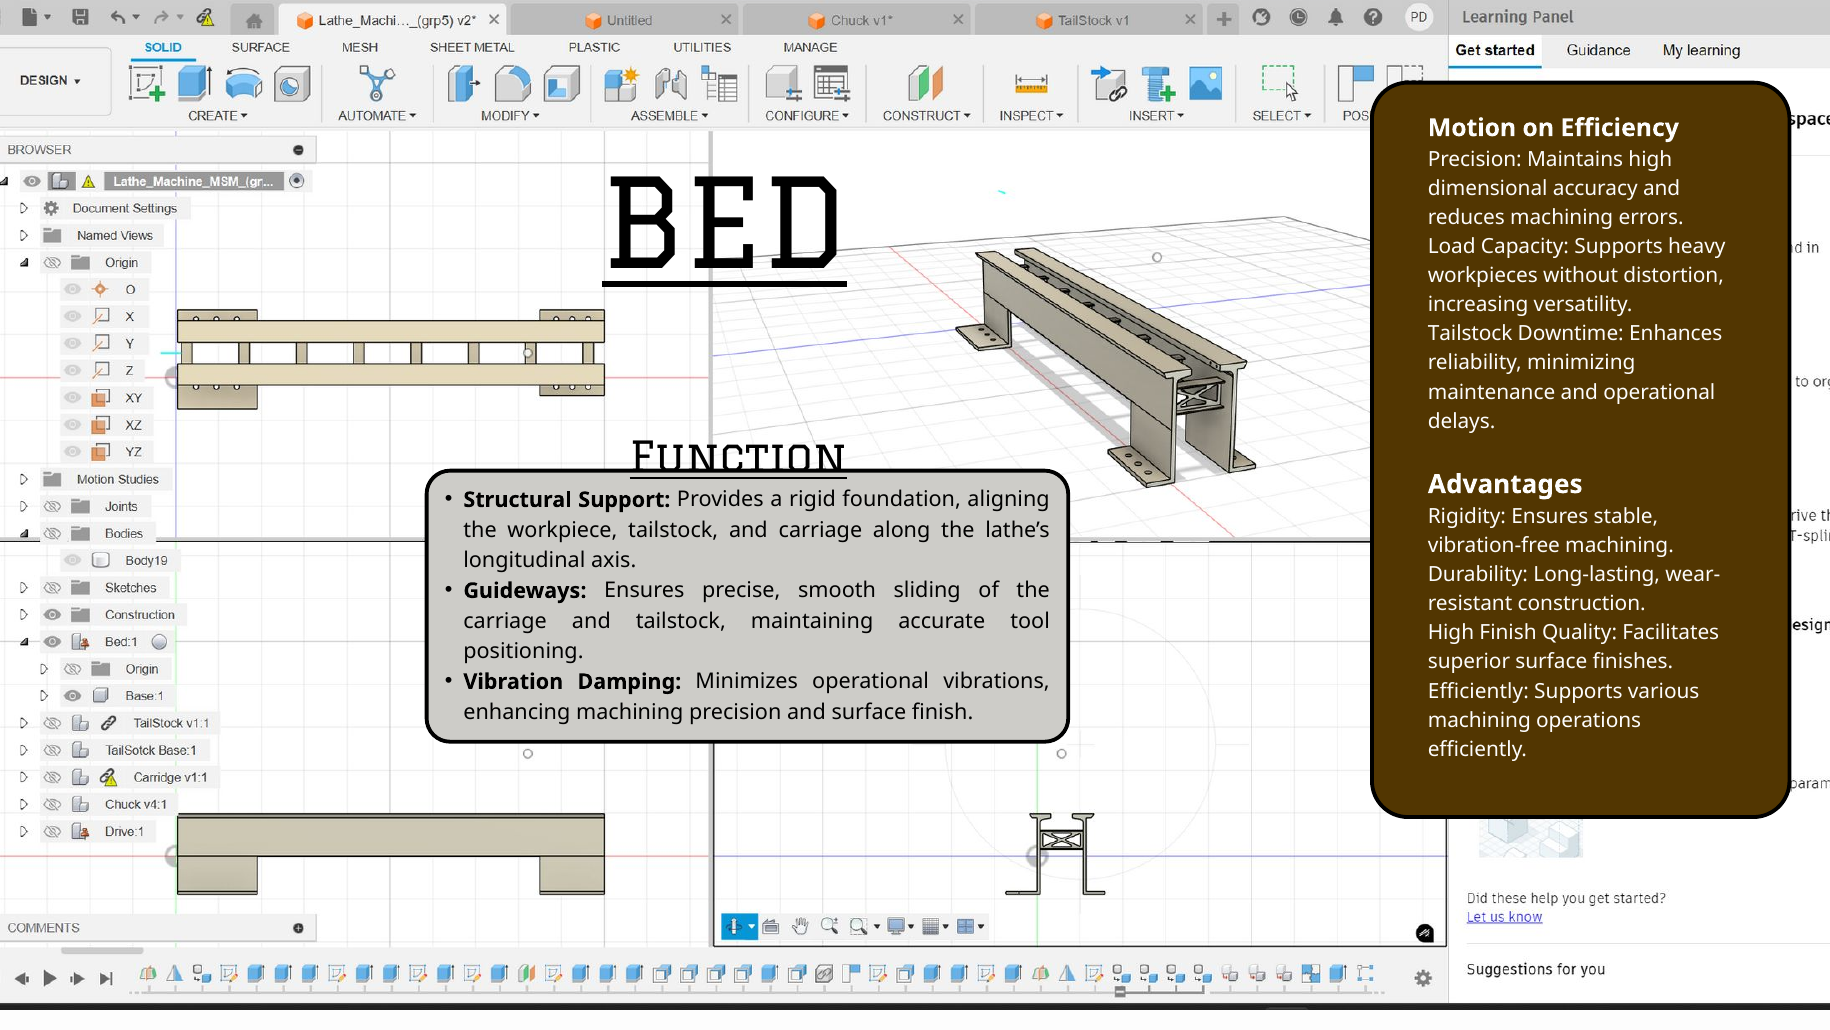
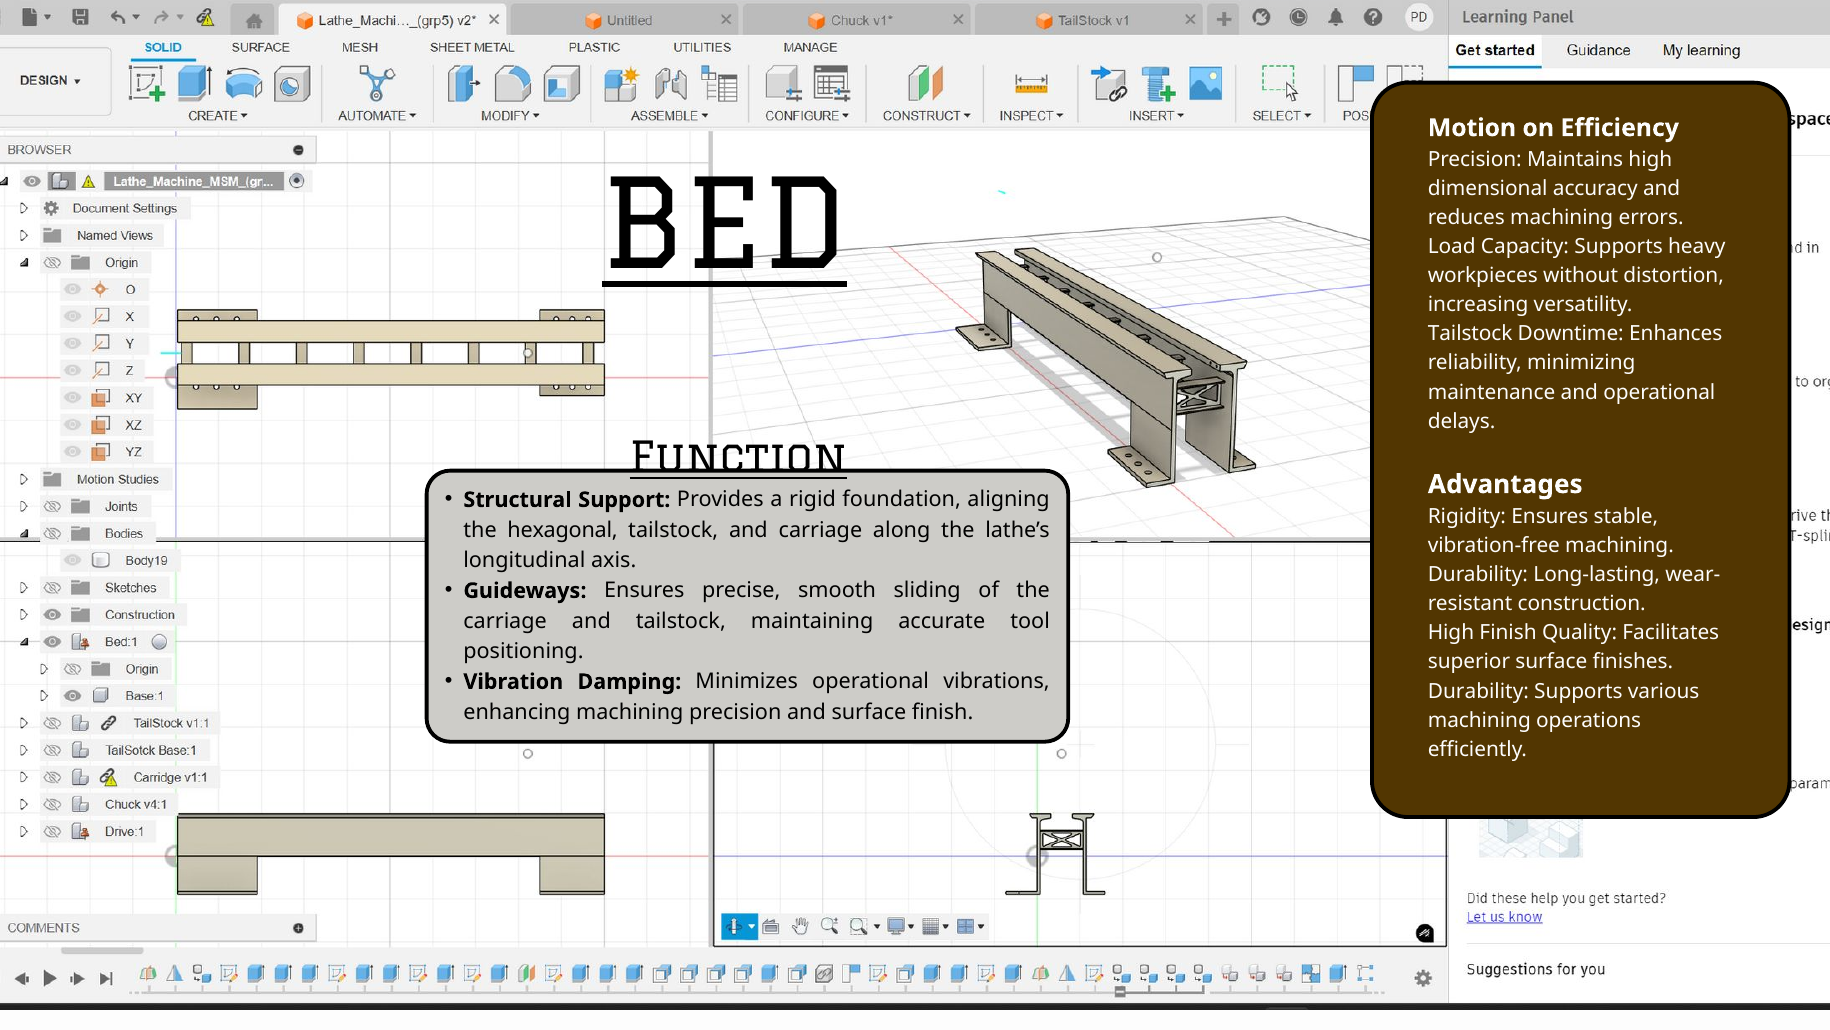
workpiece: workpiece -> hexagonal (563, 530)
Efficiently: Efficiently -> Durability (1478, 691)
